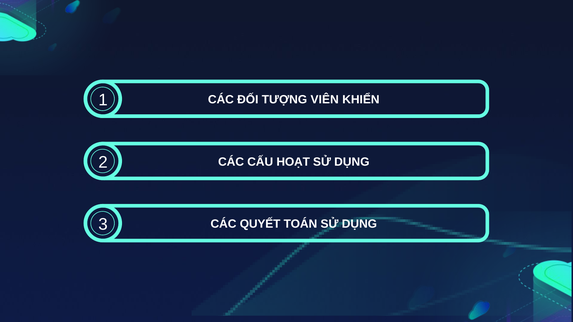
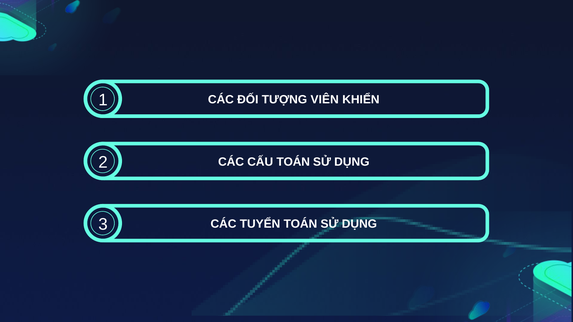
CẤU HOẠT: HOẠT -> TOÁN (293, 162)
QUYẾT: QUYẾT -> TUYỂN (260, 224)
